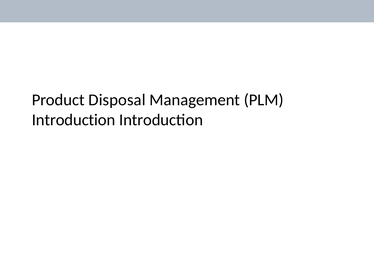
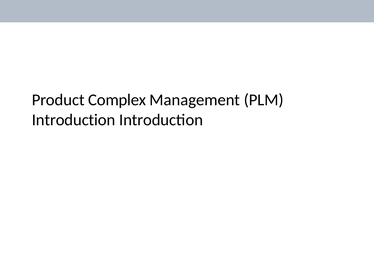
Disposal: Disposal -> Complex (117, 100)
